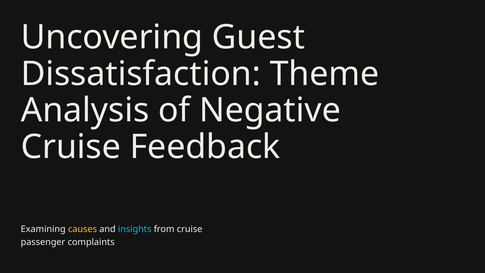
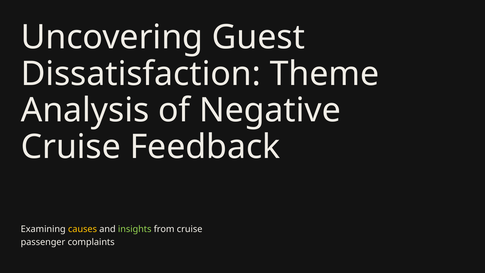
insights colour: light blue -> light green (135, 229)
